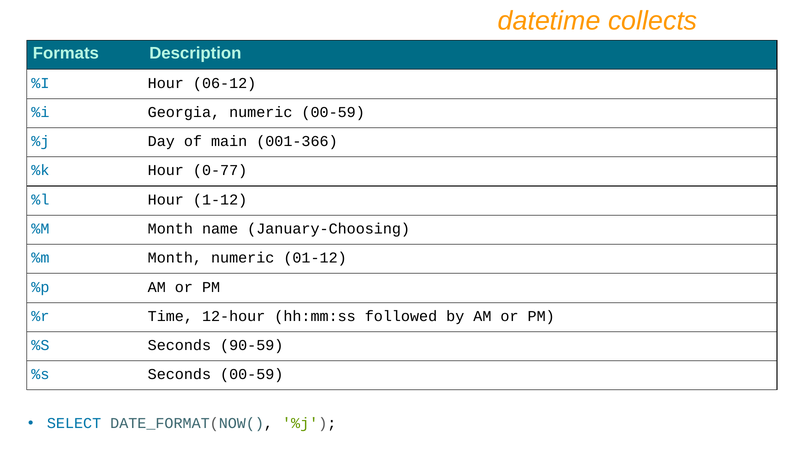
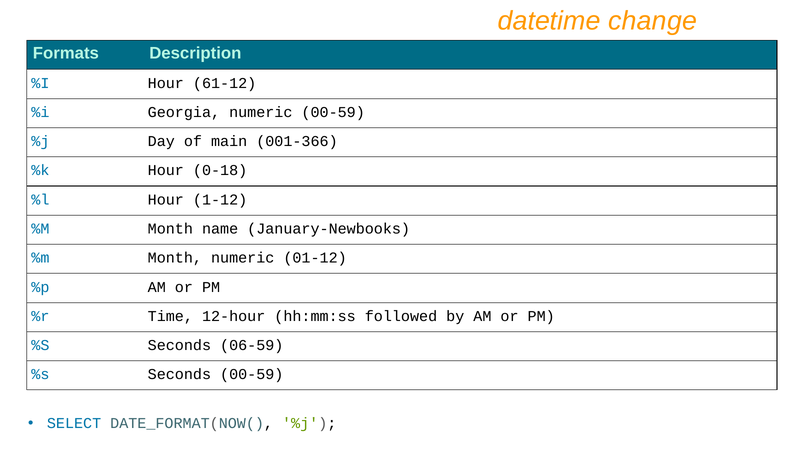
collects: collects -> change (653, 21)
06-12: 06-12 -> 61-12 (225, 83)
0-77: 0-77 -> 0-18 (220, 171)
January-Choosing: January-Choosing -> January-Newbooks (329, 229)
90-59: 90-59 -> 06-59 (252, 345)
